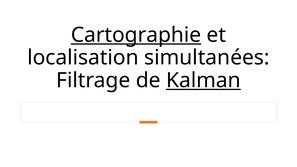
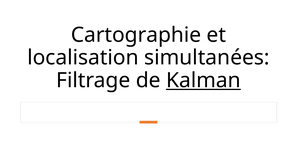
Cartographie underline: present -> none (136, 35)
